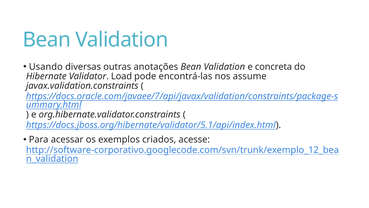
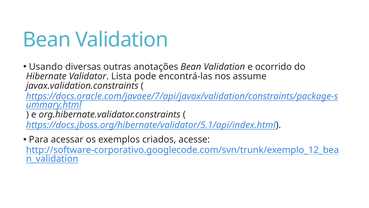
concreta: concreta -> ocorrido (273, 67)
Load: Load -> Lista (121, 76)
